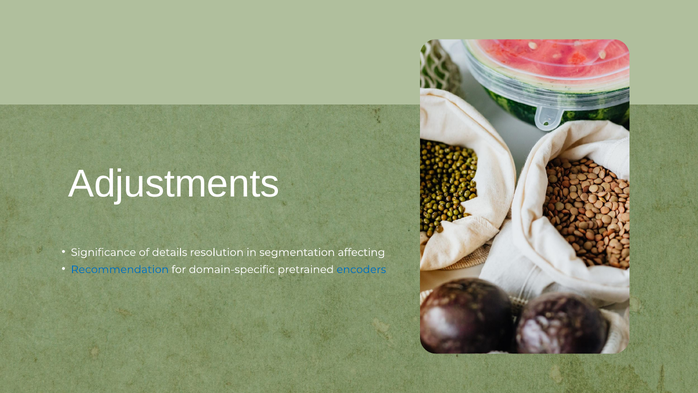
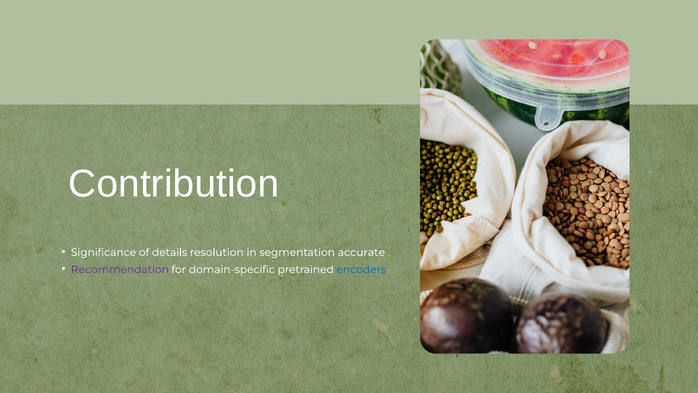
Adjustments: Adjustments -> Contribution (174, 184)
affecting: affecting -> accurate (361, 252)
Recommendation colour: blue -> purple (120, 269)
